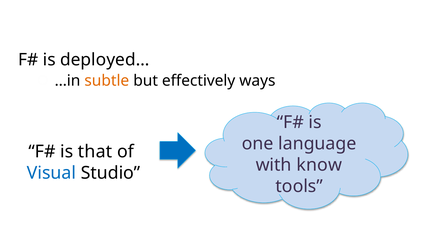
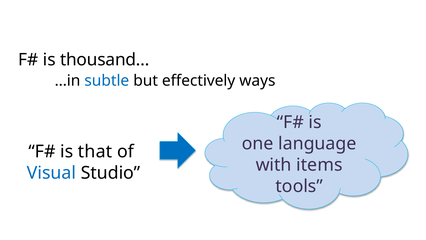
deployed…: deployed… -> thousand… (105, 60)
subtle colour: orange -> blue (107, 81)
know: know -> items (319, 165)
